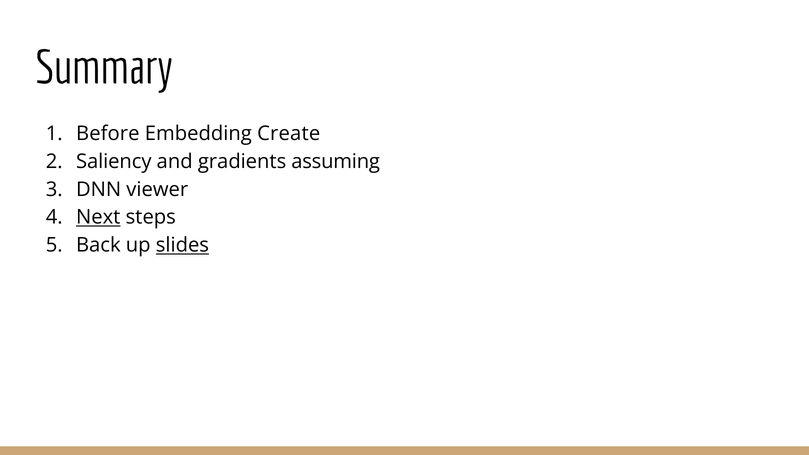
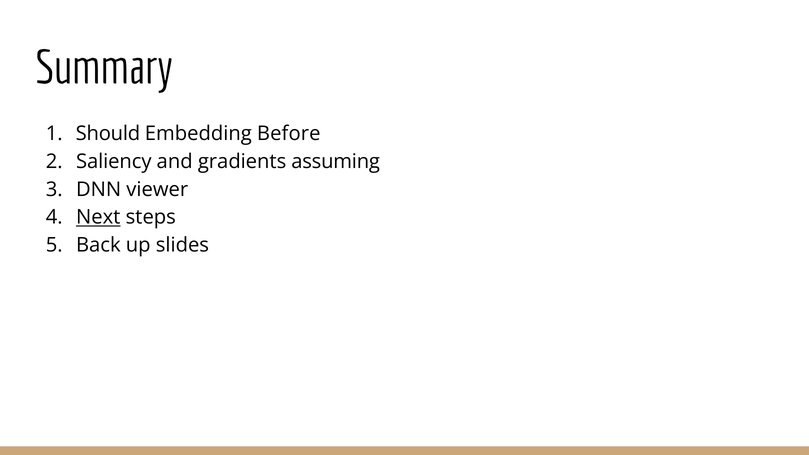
Before: Before -> Should (108, 134)
Create: Create -> Before (289, 134)
slides underline: present -> none (182, 245)
